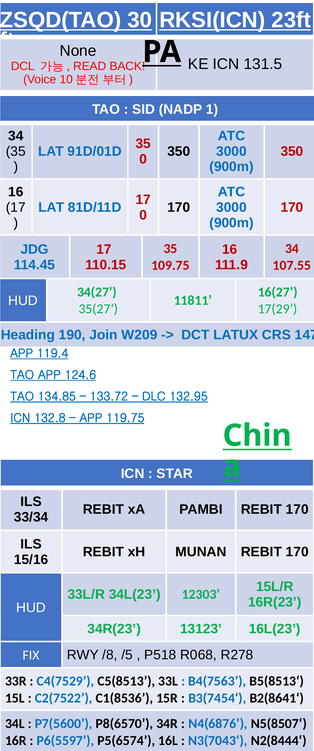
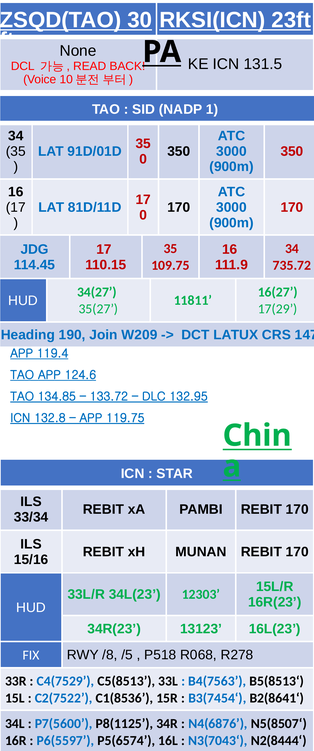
107.55: 107.55 -> 735.72 (292, 266)
P8(6570: P8(6570 -> P8(1125 (124, 724)
